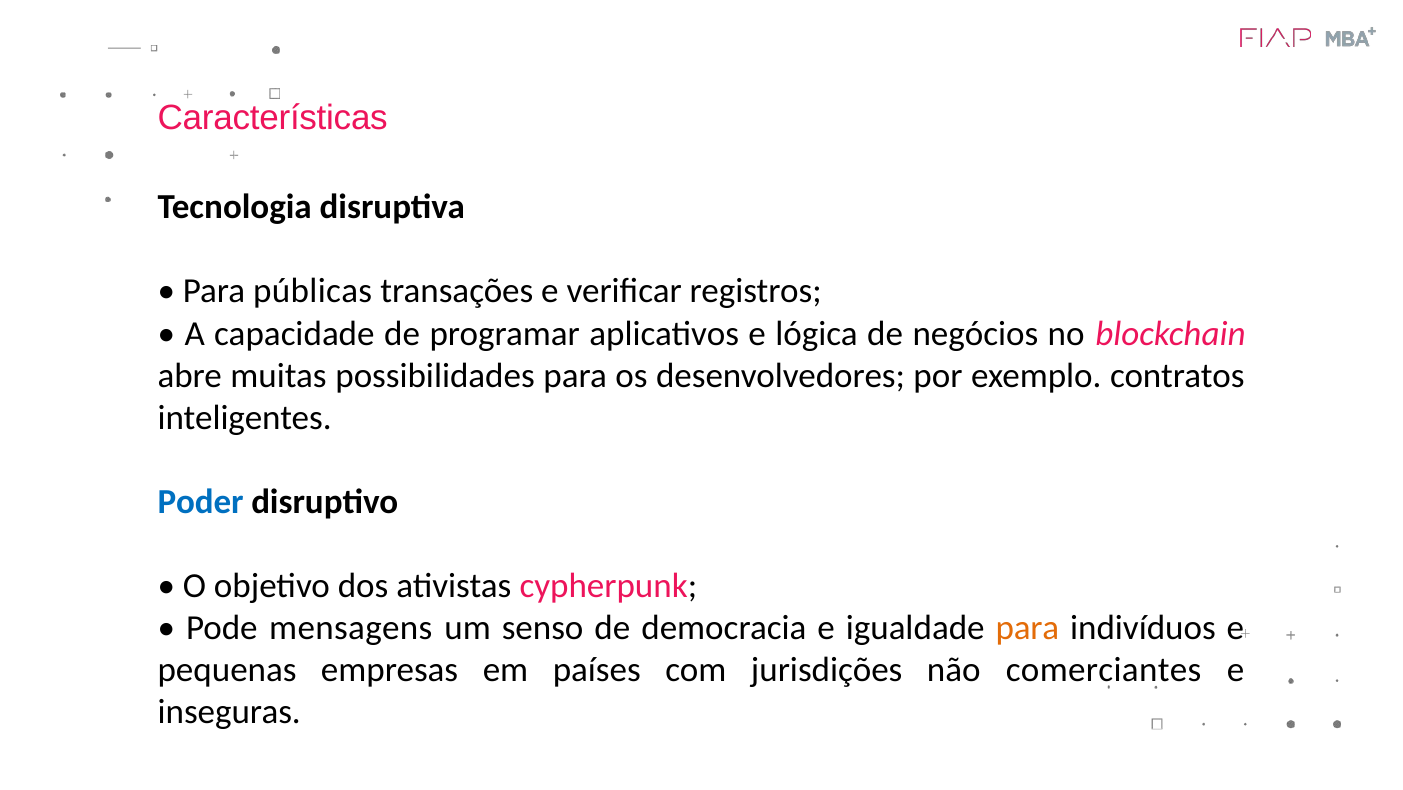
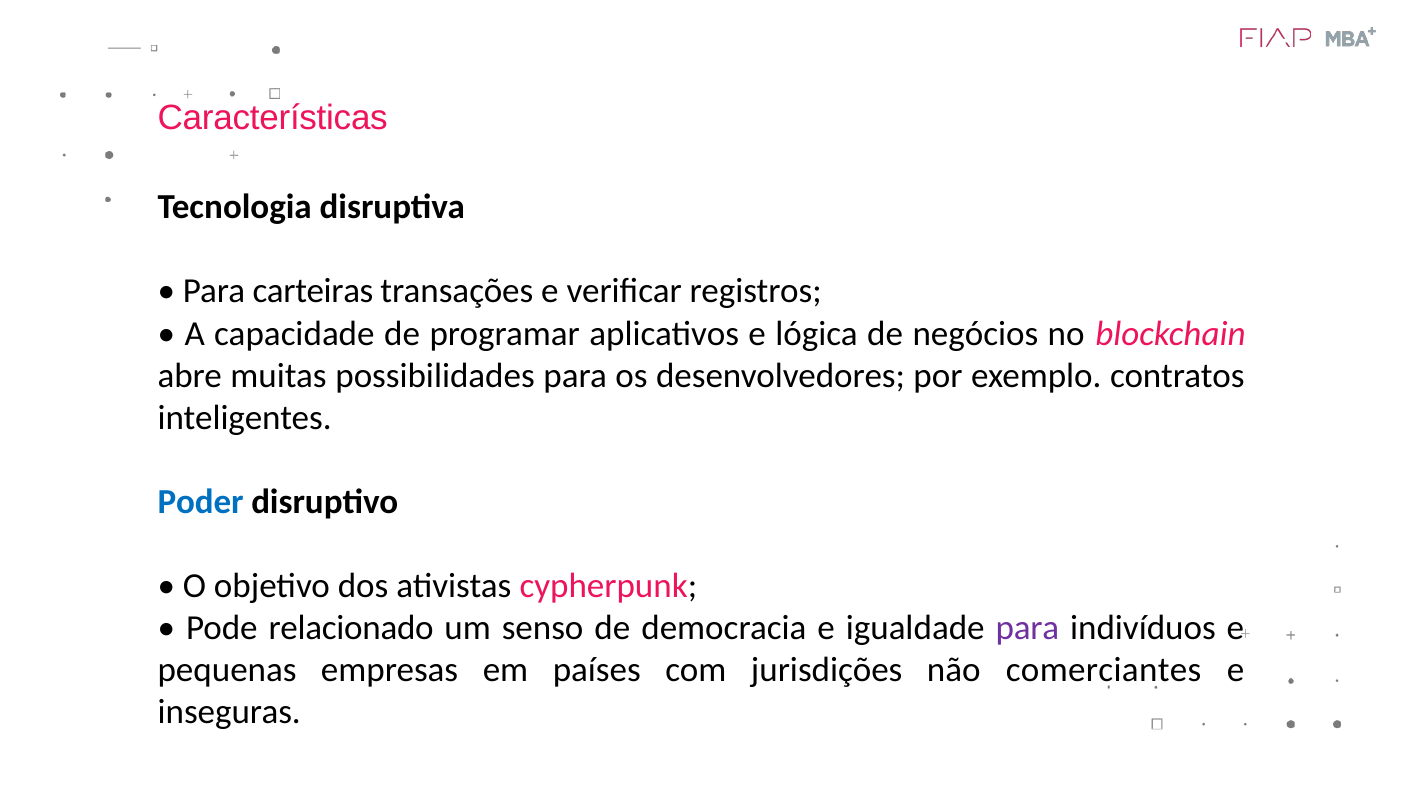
públicas: públicas -> carteiras (313, 291)
mensagens: mensagens -> relacionado (351, 628)
para colour: orange -> purple (1027, 628)
